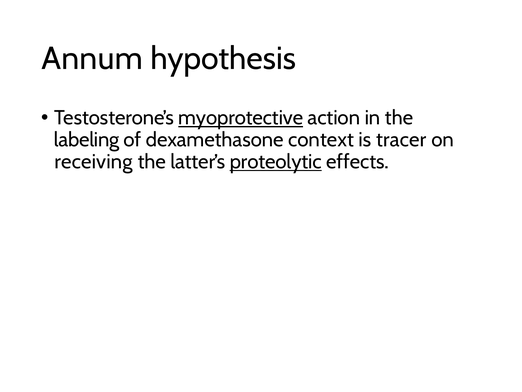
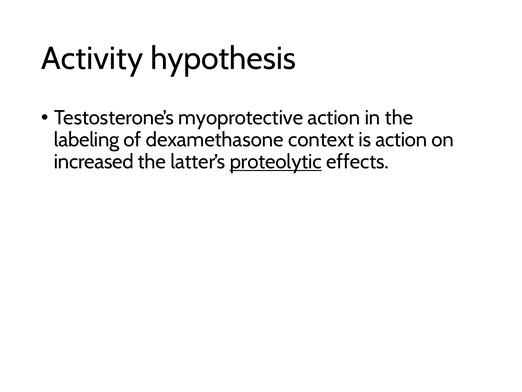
Annum: Annum -> Activity (92, 58)
myoprotective underline: present -> none (241, 118)
is tracer: tracer -> action (401, 140)
receiving: receiving -> increased (94, 162)
